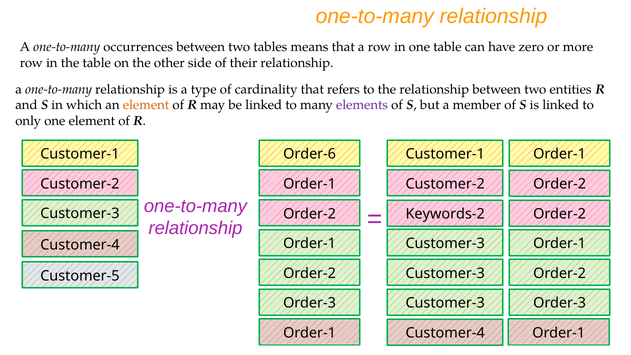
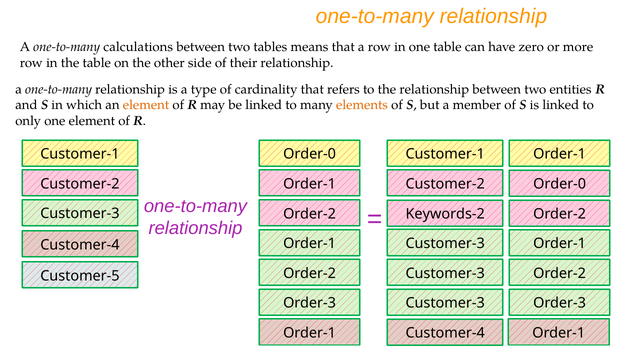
occurrences: occurrences -> calculations (138, 47)
elements colour: purple -> orange (362, 105)
Order-6: Order-6 -> Order-0 (310, 154)
Customer-2 Order-2: Order-2 -> Order-0 (560, 184)
